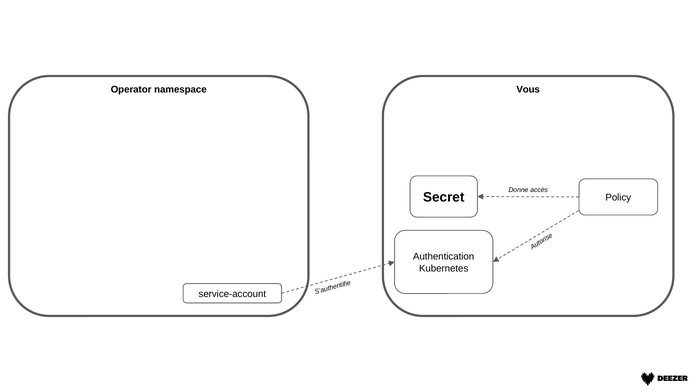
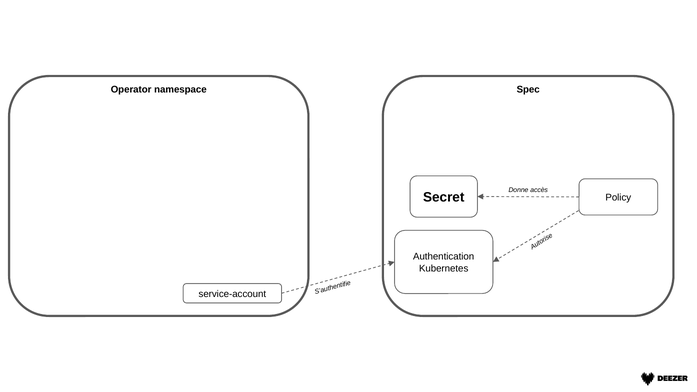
Vous: Vous -> Spec (528, 90)
